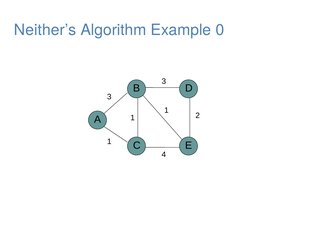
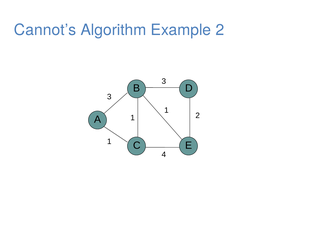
Neither’s: Neither’s -> Cannot’s (45, 30)
Example 0: 0 -> 2 (220, 30)
